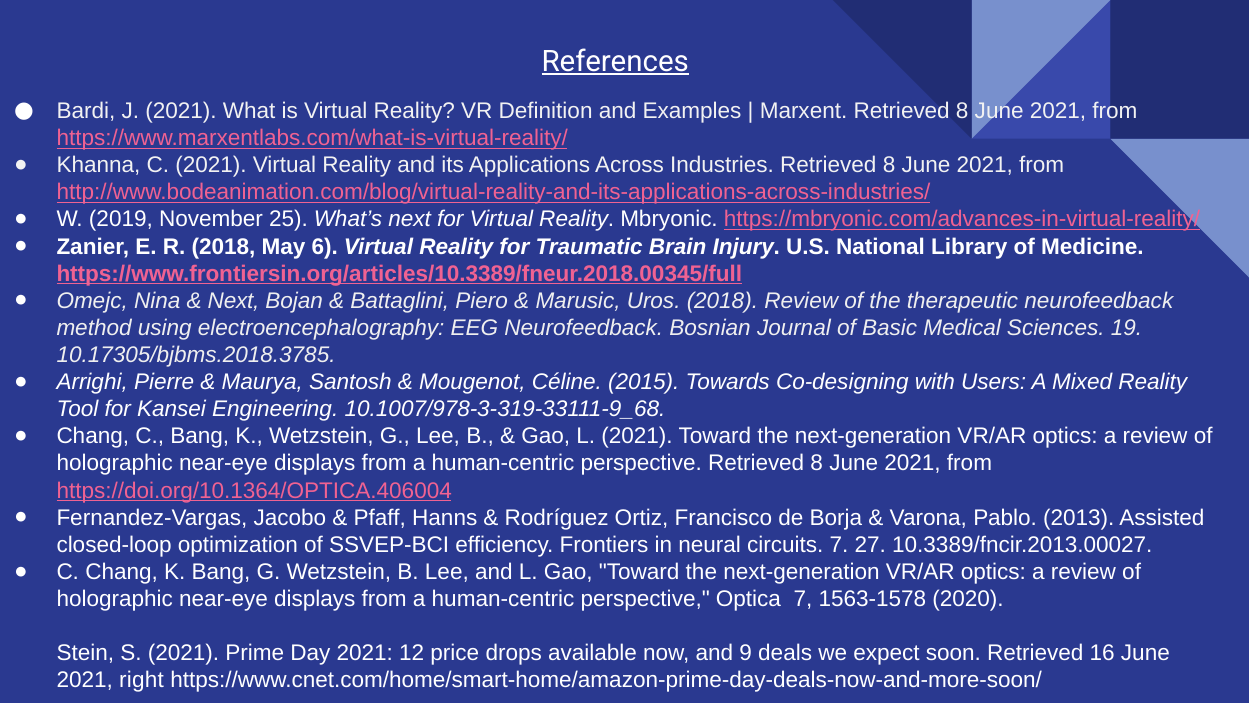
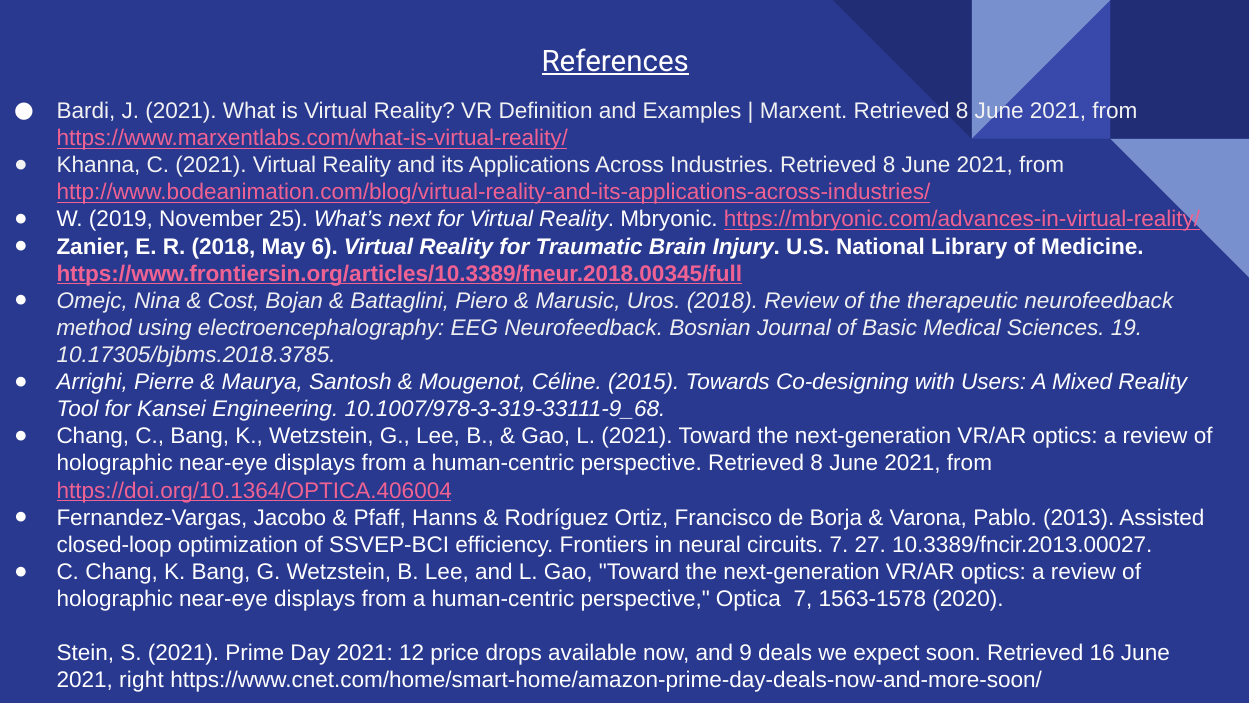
Next: Next -> Cost (234, 301)
